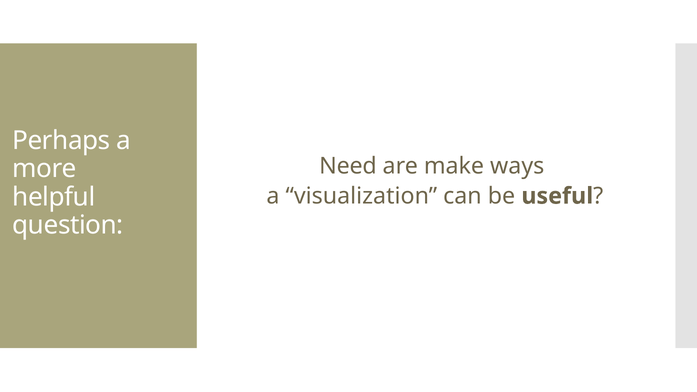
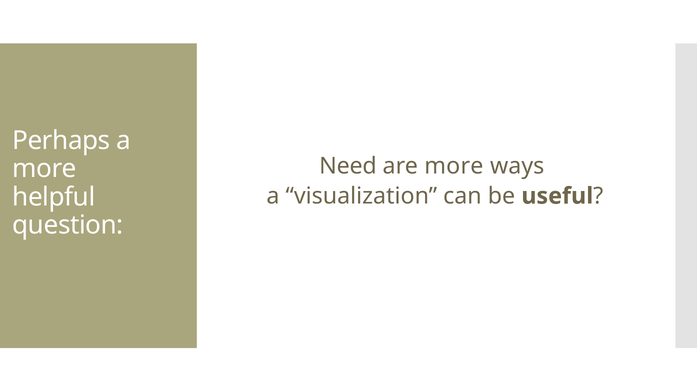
are make: make -> more (454, 166)
